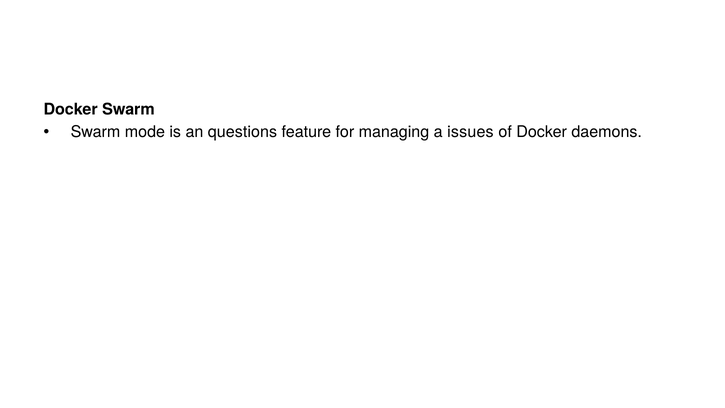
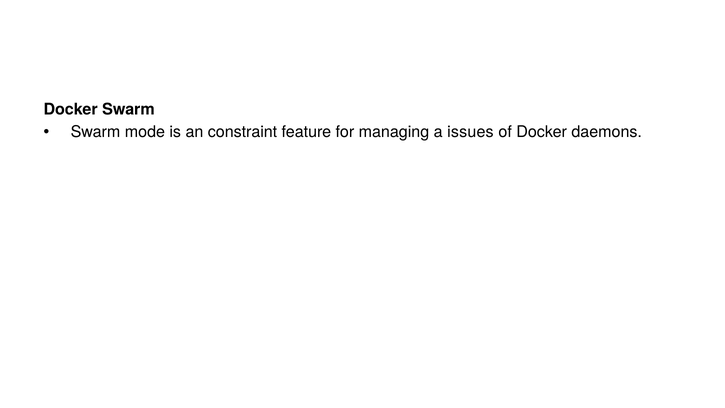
questions: questions -> constraint (243, 132)
